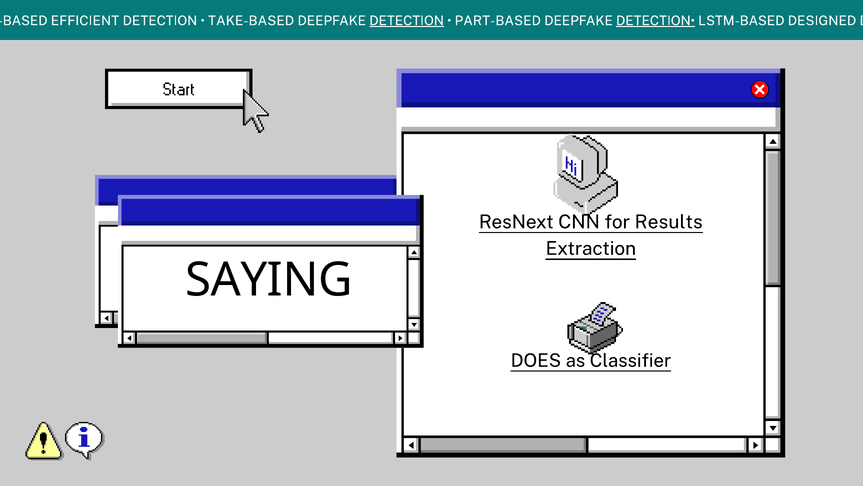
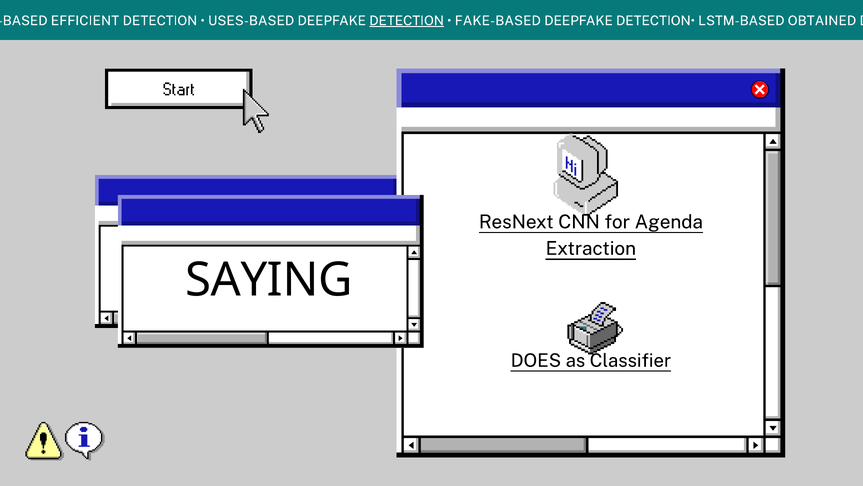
TAKE-BASED: TAKE-BASED -> USES-BASED (251, 21)
PART-BASED: PART-BASED -> FAKE-BASED (498, 21)
DETECTION• underline: present -> none (655, 21)
DESIGNED: DESIGNED -> OBTAINED (822, 21)
Results: Results -> Agenda (669, 222)
